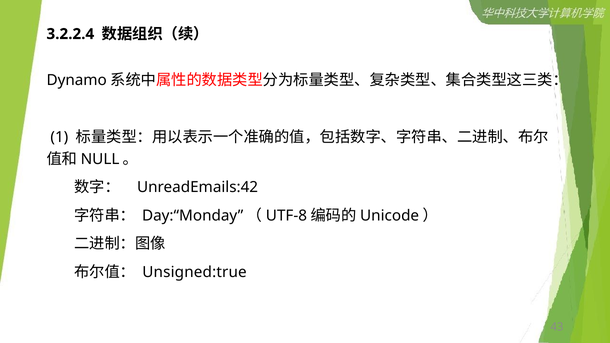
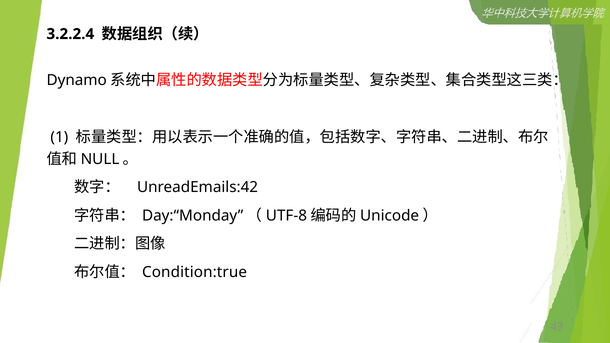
Unsigned:true: Unsigned:true -> Condition:true (195, 272)
